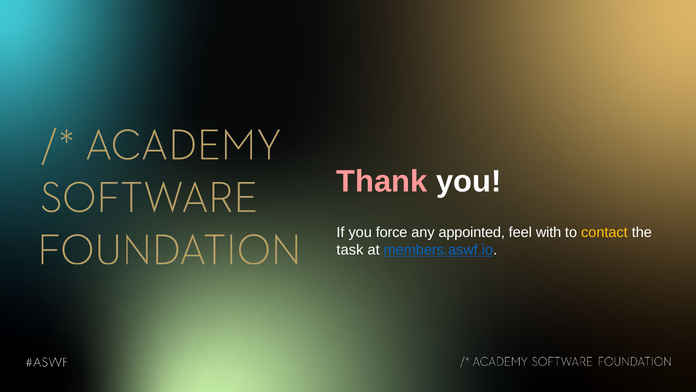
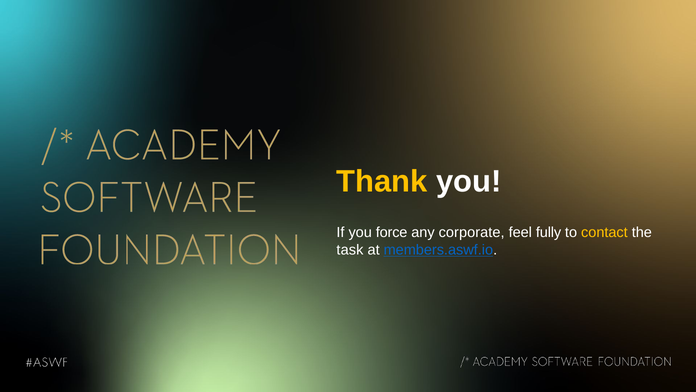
Thank colour: pink -> yellow (382, 181)
appointed: appointed -> corporate (472, 232)
with: with -> fully (549, 232)
